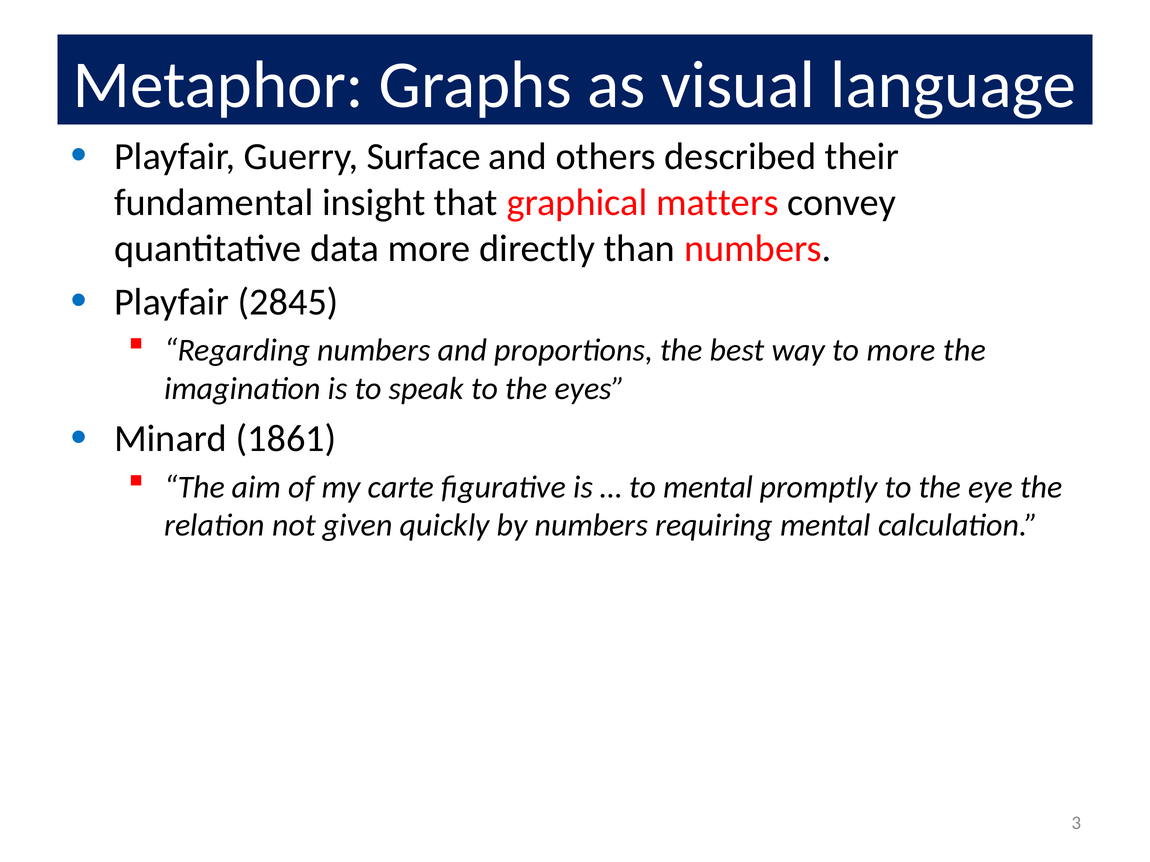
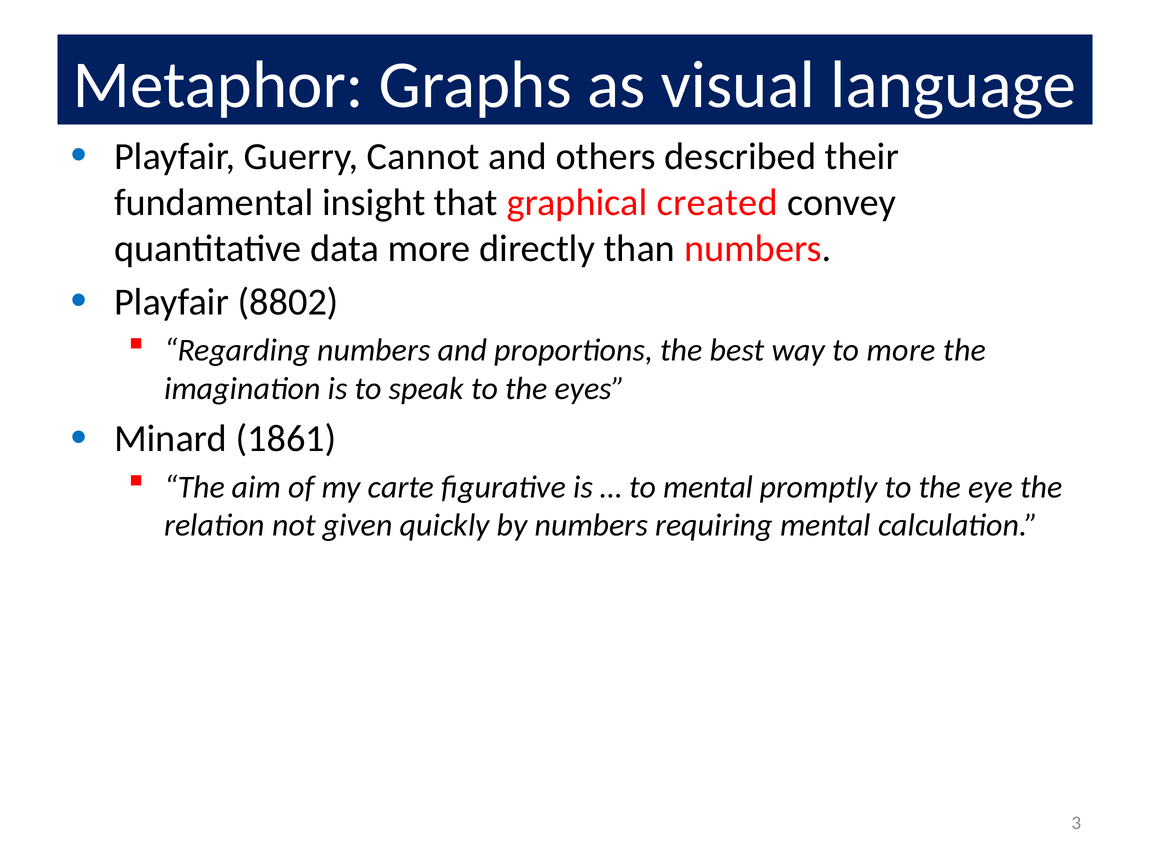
Surface: Surface -> Cannot (423, 157)
matters: matters -> created (717, 203)
2845: 2845 -> 8802 (288, 302)
